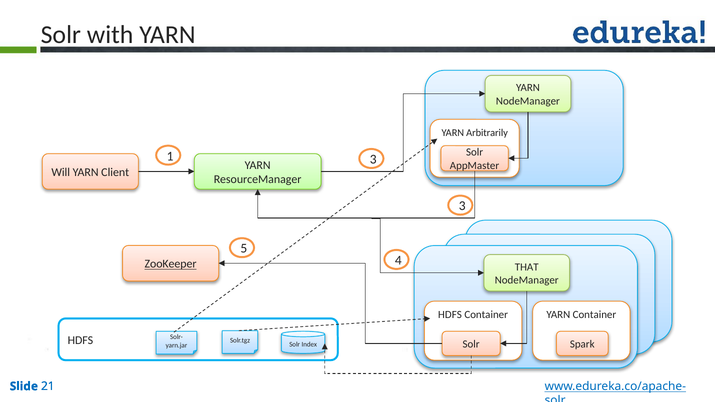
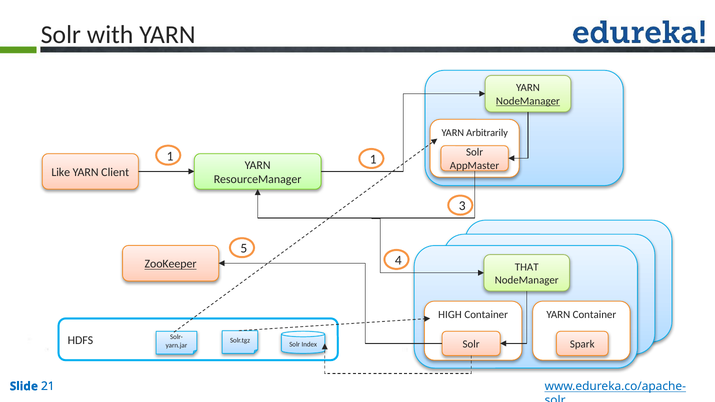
NodeManager underline: none -> present (528, 101)
1 3: 3 -> 1 (373, 159)
Will: Will -> Like (61, 172)
HDFS: HDFS -> HIGH (450, 315)
